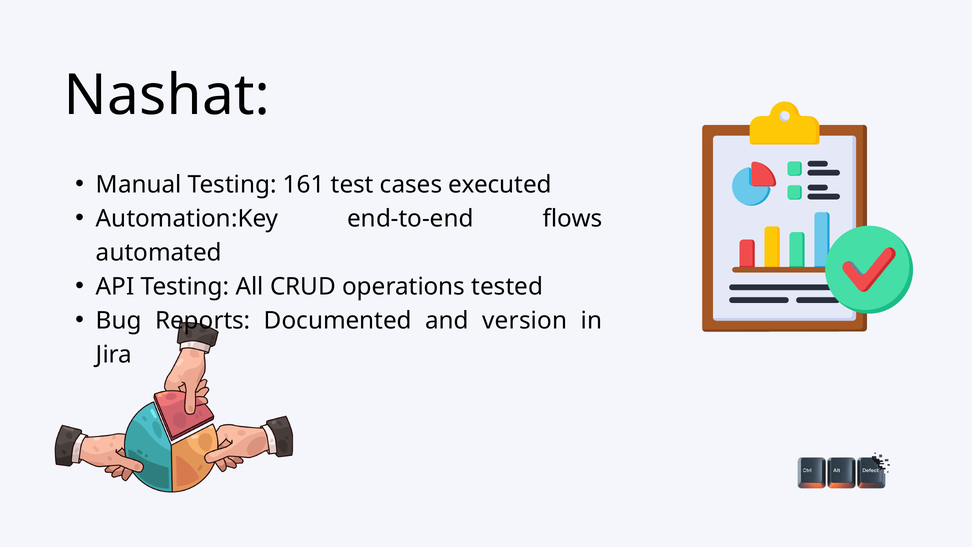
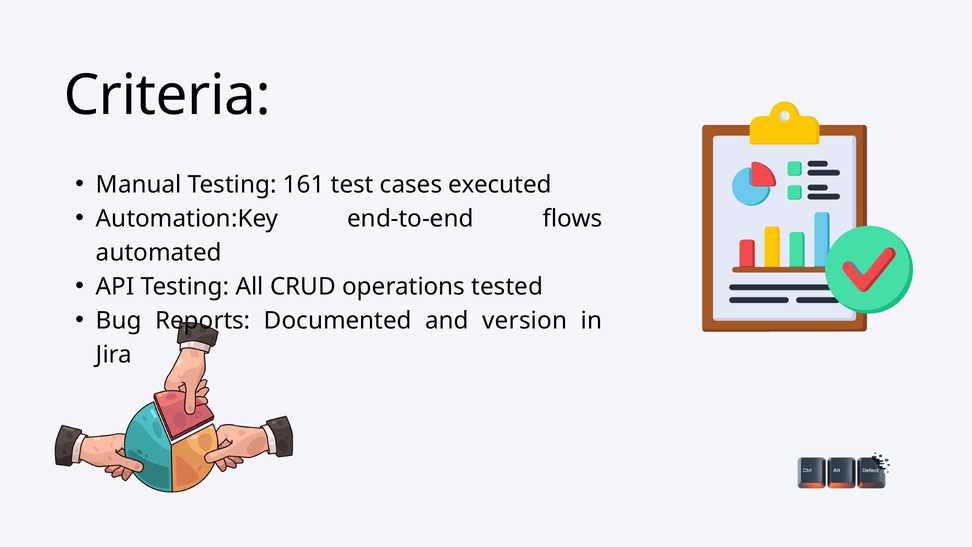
Nashat: Nashat -> Criteria (167, 95)
